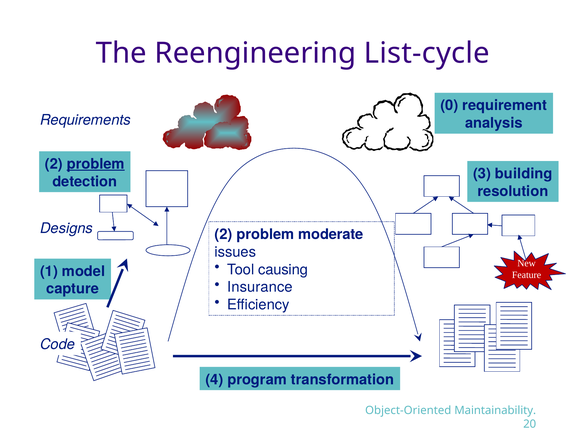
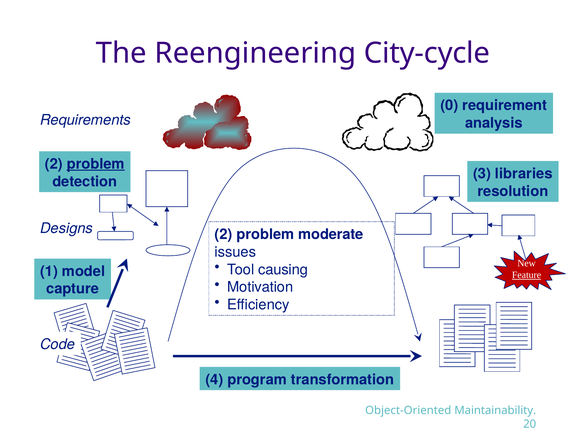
List-cycle: List-cycle -> City-cycle (427, 53)
building: building -> libraries (524, 174)
Feature underline: none -> present (527, 275)
Insurance: Insurance -> Motivation (260, 287)
